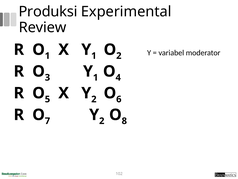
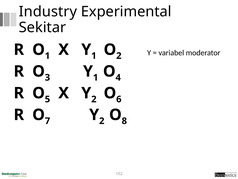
Produksi: Produksi -> Industry (48, 12)
Review: Review -> Sekitar (42, 27)
